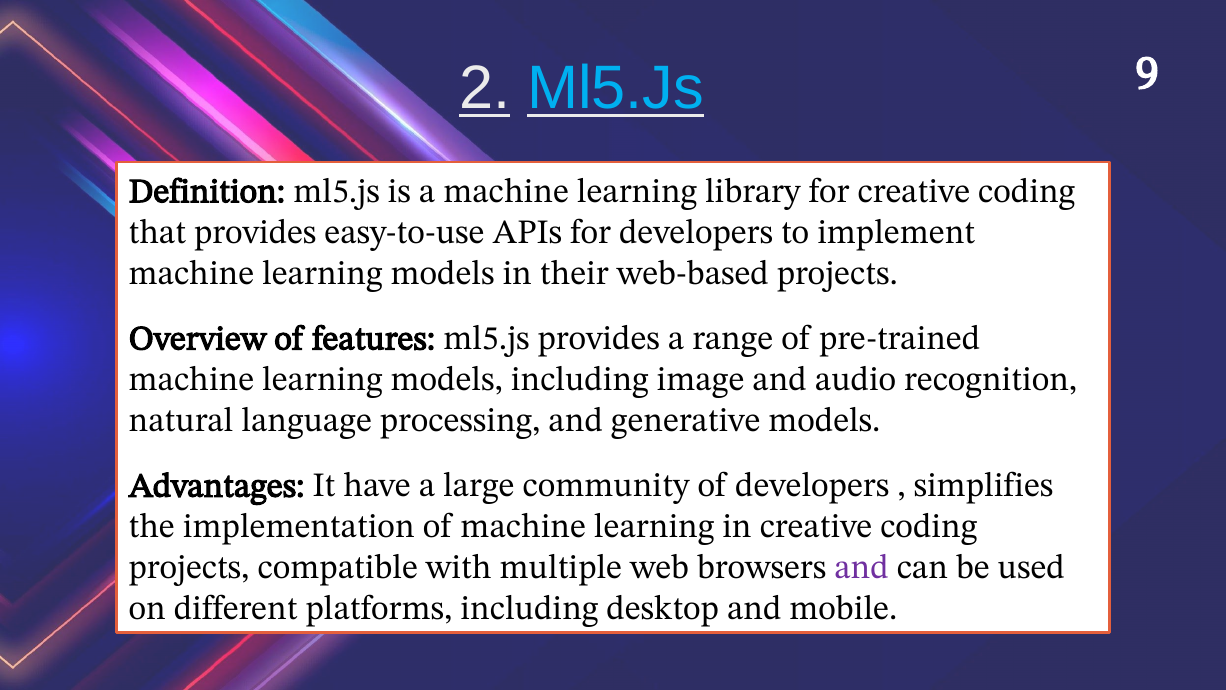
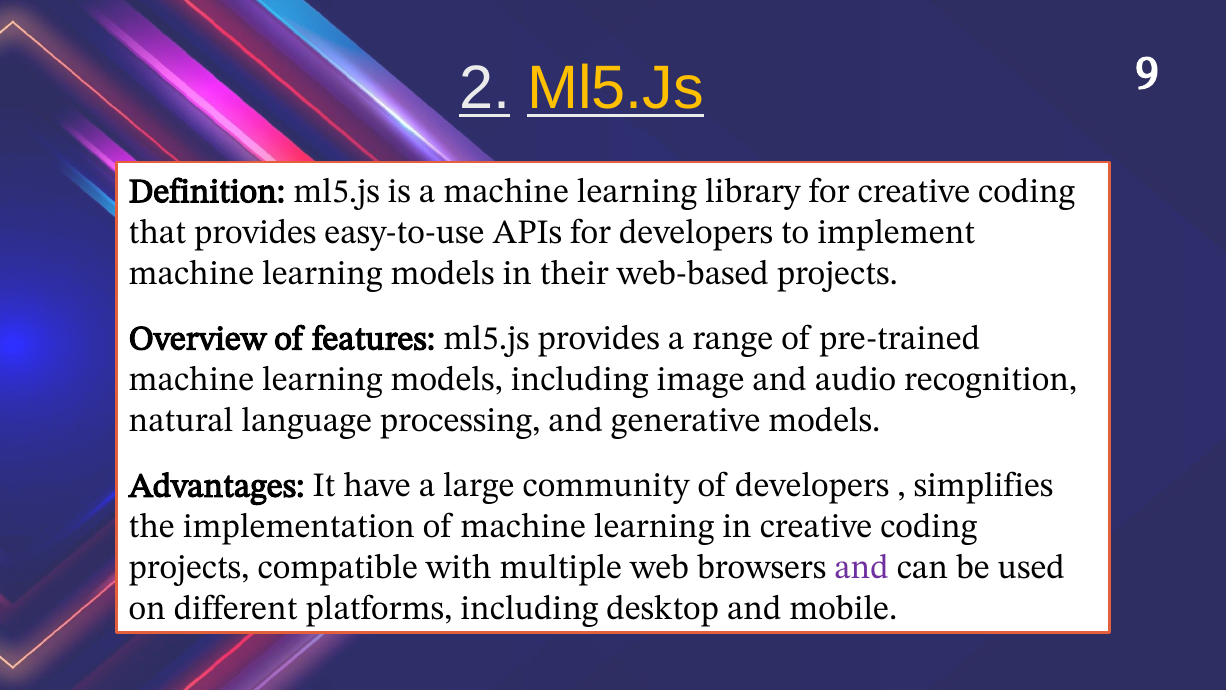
Ml5.Js colour: light blue -> yellow (616, 89)
